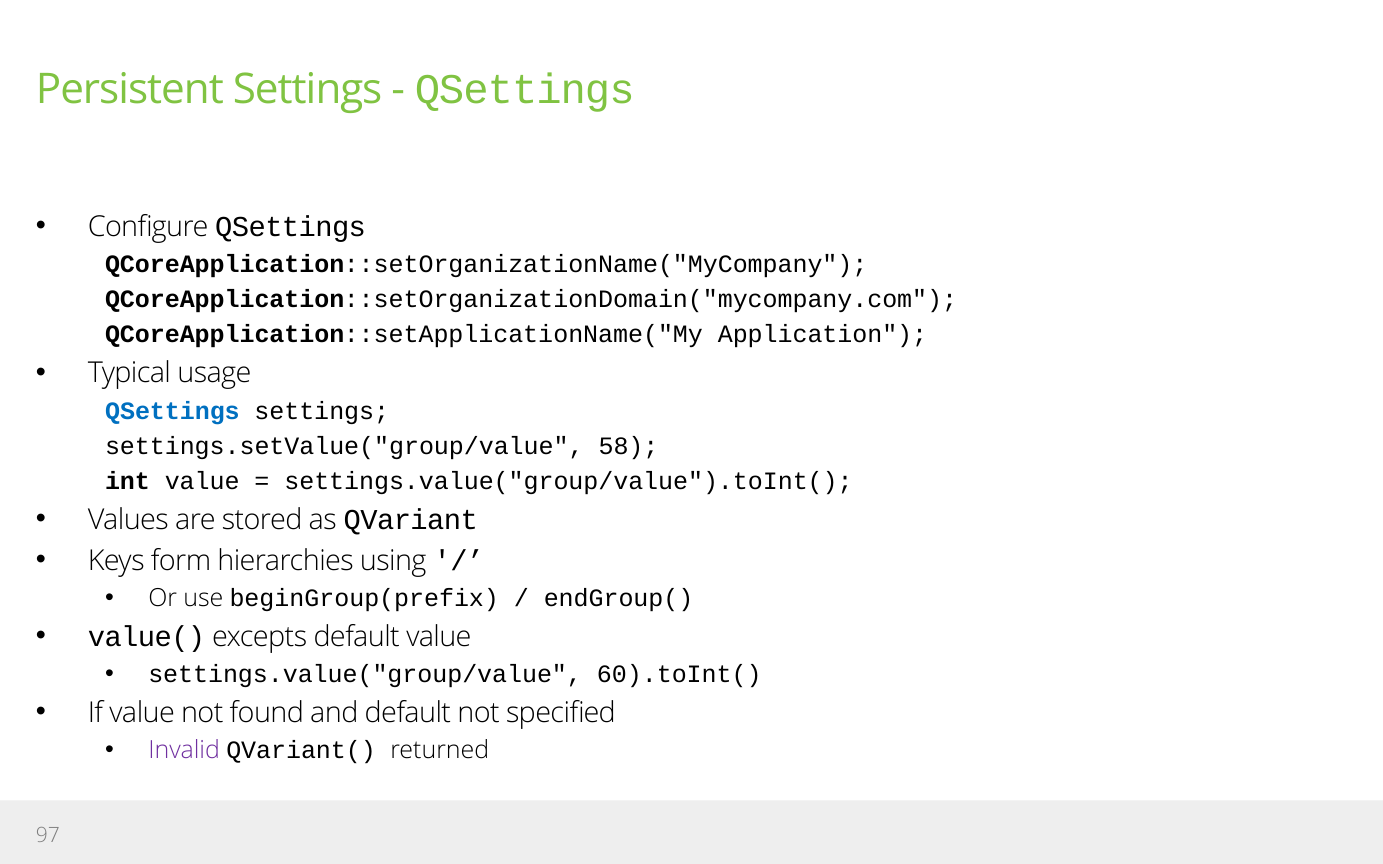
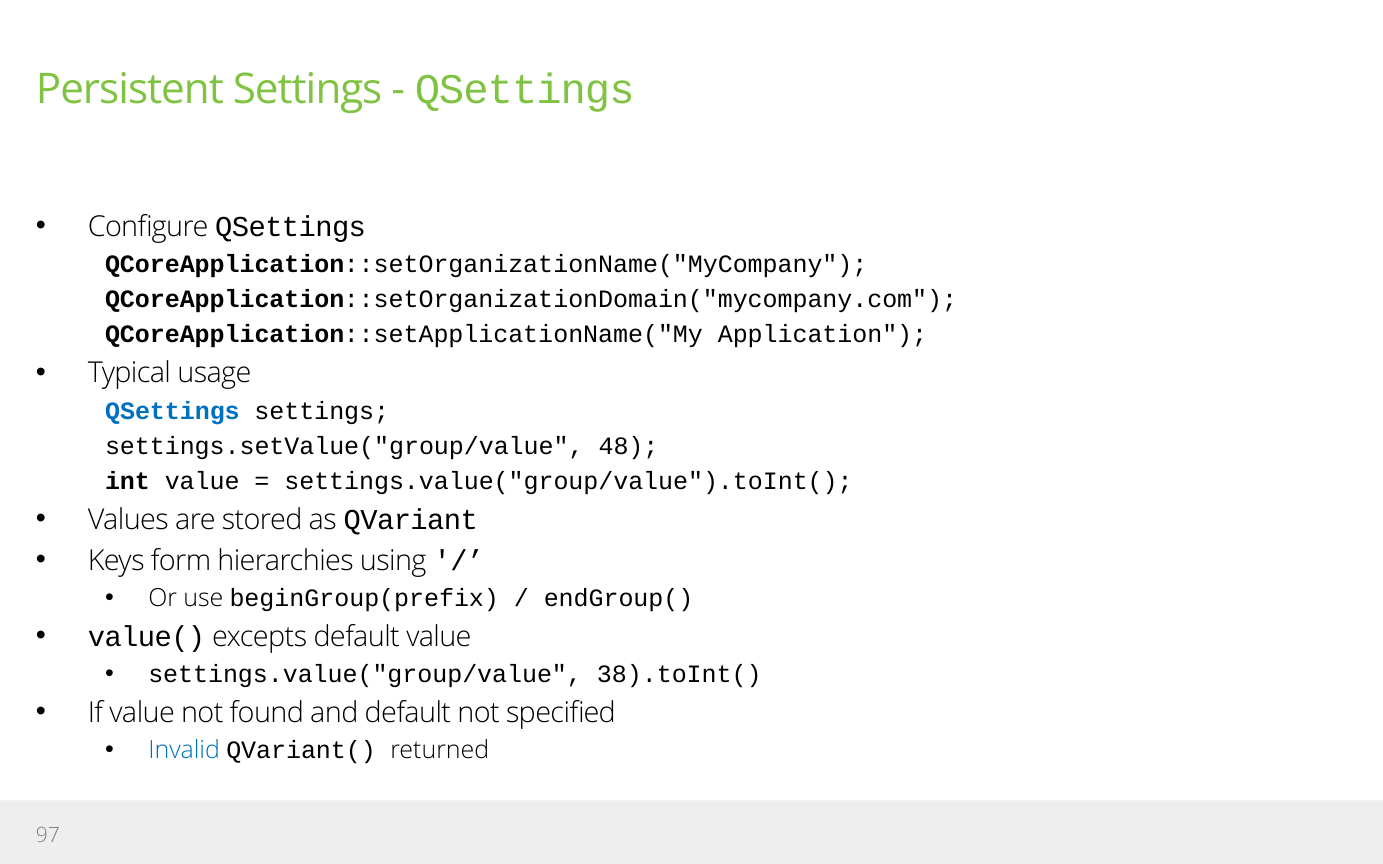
58: 58 -> 48 (628, 446)
60).toInt(: 60).toInt( -> 38).toInt( (679, 675)
Invalid colour: purple -> blue (184, 751)
